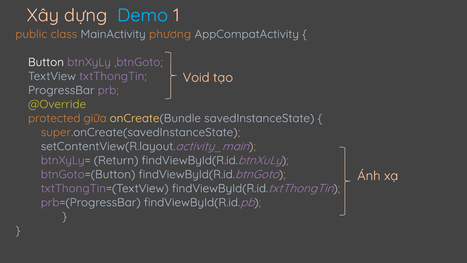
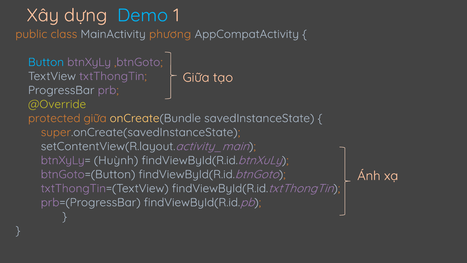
Button colour: white -> light blue (46, 62)
Void: Void -> Giữa (196, 77)
Return: Return -> Huỳnh (116, 160)
